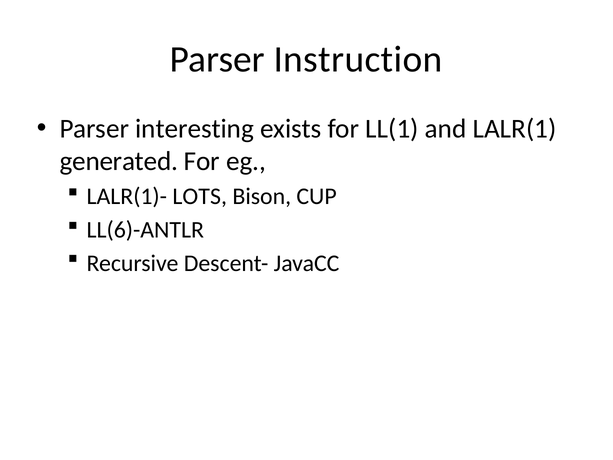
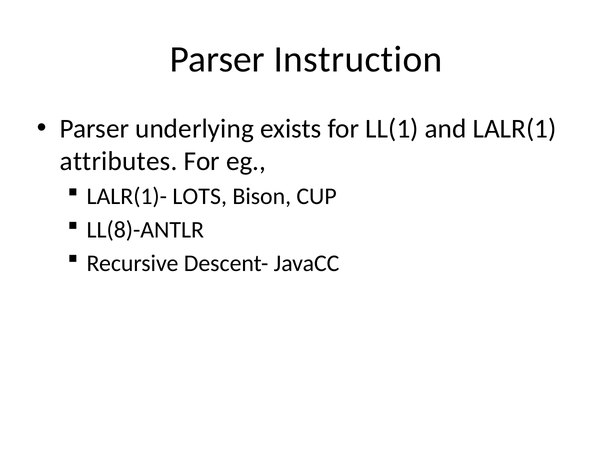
interesting: interesting -> underlying (195, 129)
generated: generated -> attributes (119, 161)
LL(6)-ANTLR: LL(6)-ANTLR -> LL(8)-ANTLR (145, 230)
